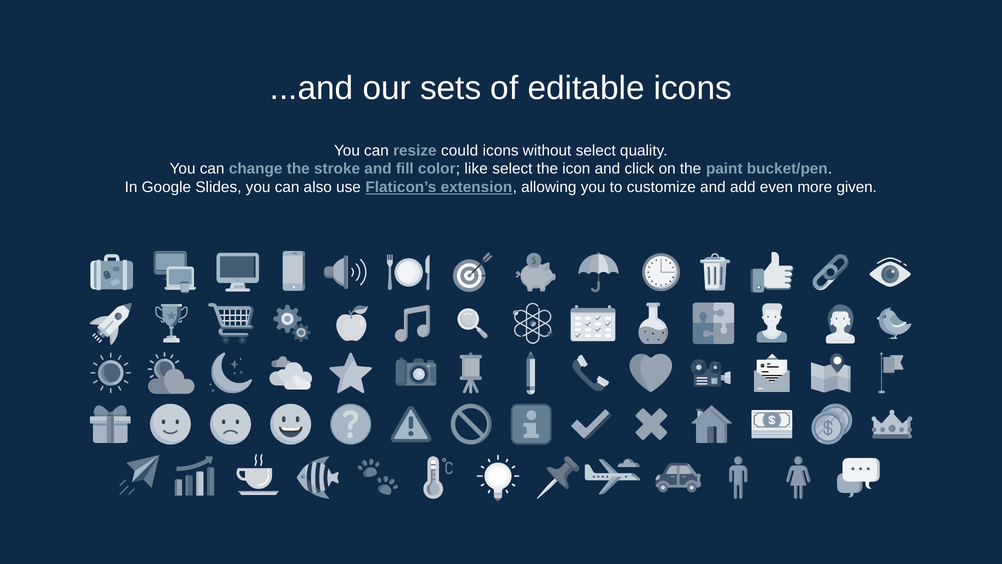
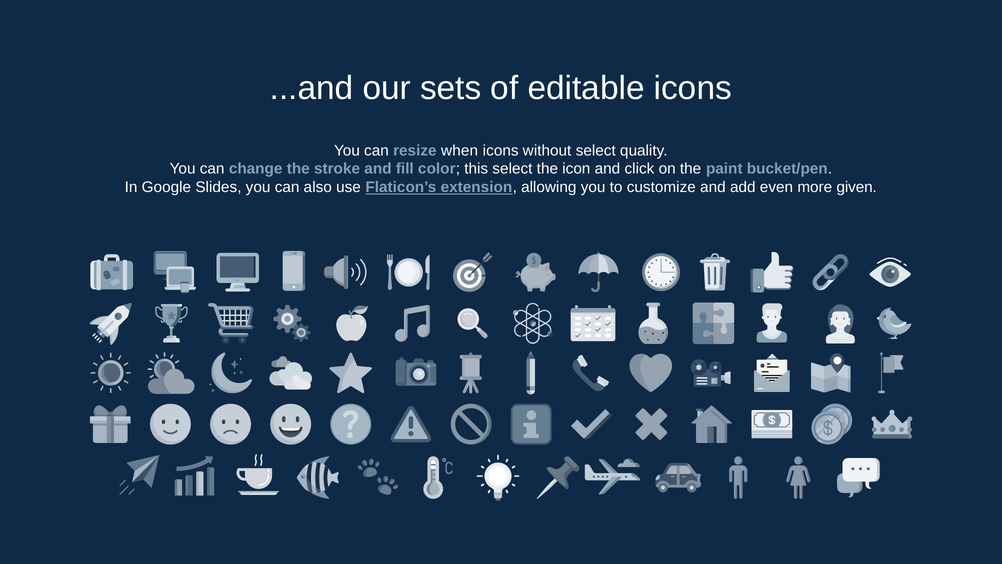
could: could -> when (460, 150)
like: like -> this (476, 169)
